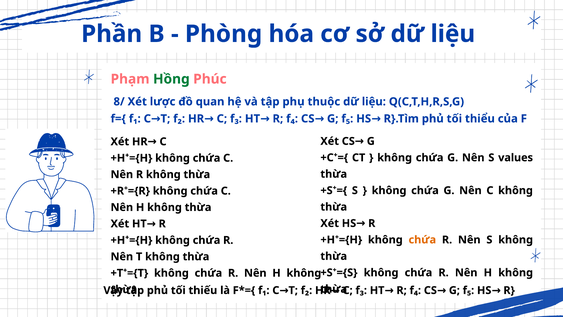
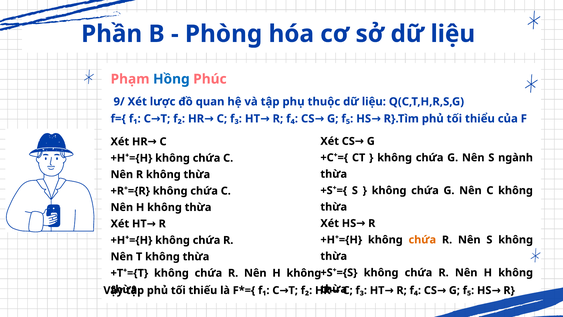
Hồng colour: green -> blue (171, 79)
8/: 8/ -> 9/ (119, 102)
values: values -> ngành (516, 157)
